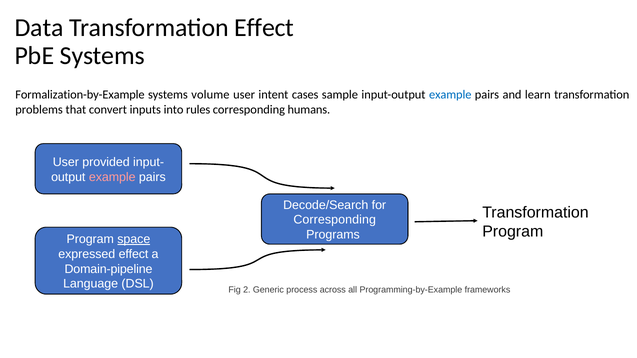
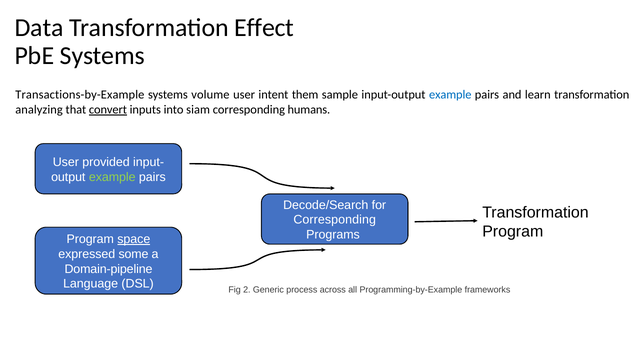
Formalization-by-Example: Formalization-by-Example -> Transactions-by-Example (80, 95)
cases: cases -> them (305, 95)
problems: problems -> analyzing (39, 110)
convert underline: none -> present (108, 110)
rules: rules -> siam (198, 110)
example colour: pink -> light green (112, 177)
expressed effect: effect -> some (133, 254)
